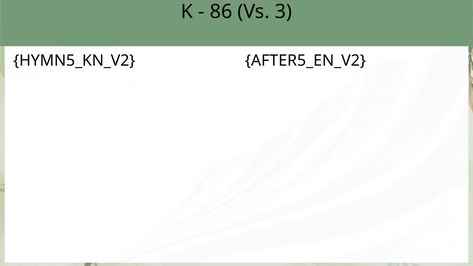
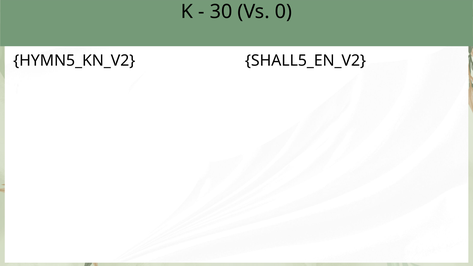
86: 86 -> 30 (221, 12)
3: 3 -> 0 (283, 12)
AFTER5_EN_V2: AFTER5_EN_V2 -> SHALL5_EN_V2 (305, 61)
